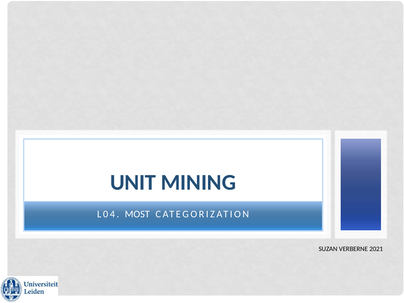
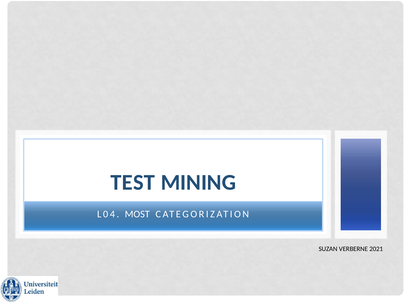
UNIT: UNIT -> TEST (133, 183)
